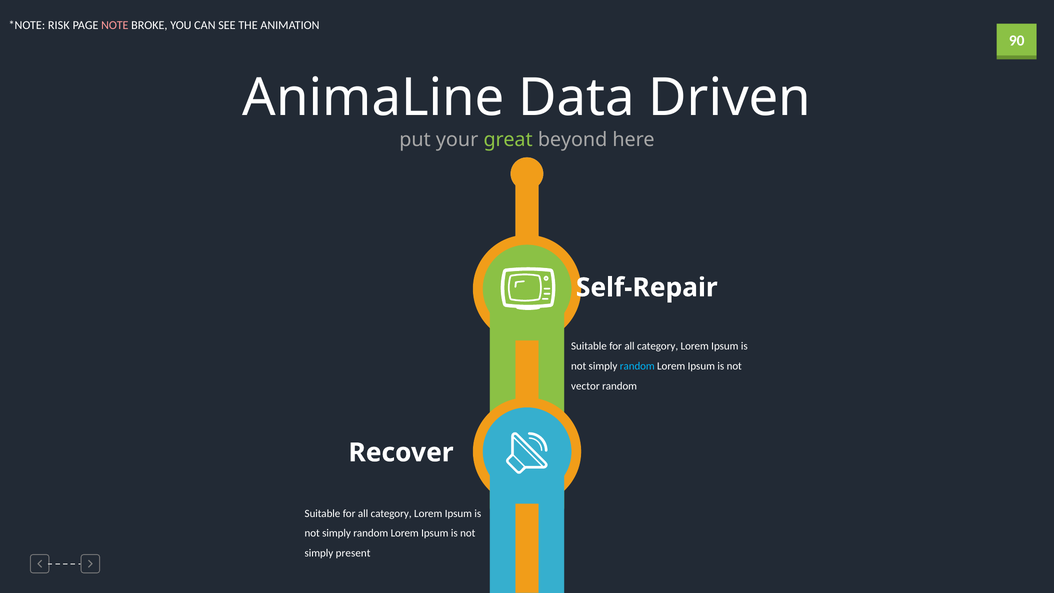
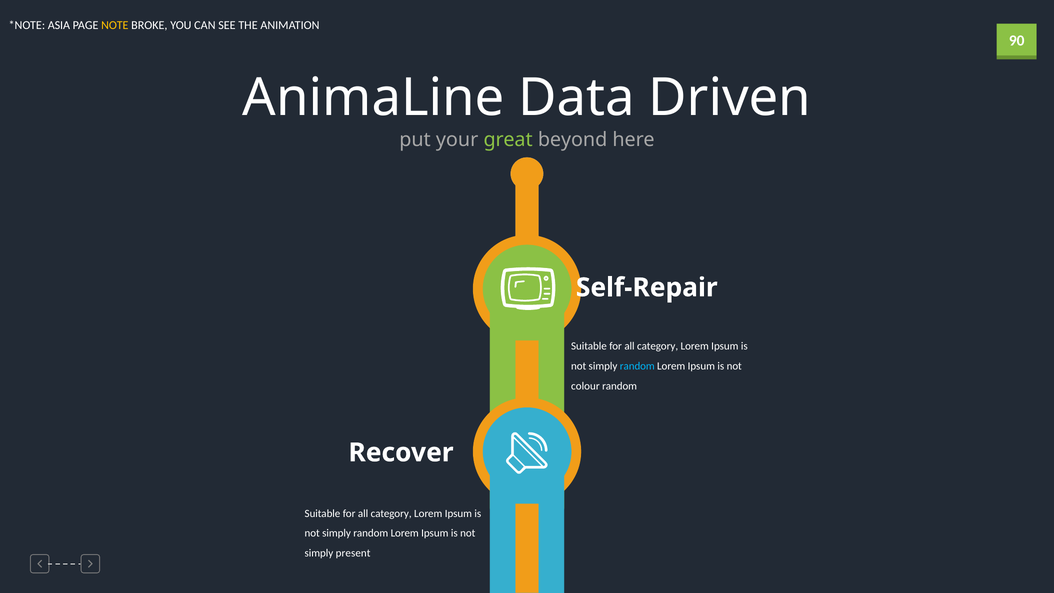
RISK: RISK -> ASIA (59, 25)
NOTE colour: pink -> yellow (115, 25)
vector: vector -> colour (585, 386)
